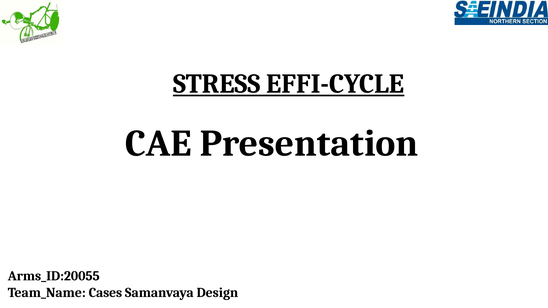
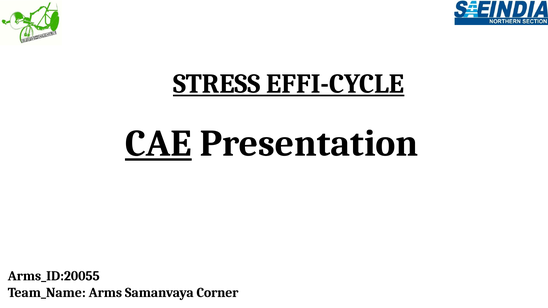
CAE underline: none -> present (158, 144)
Cases: Cases -> Arms (105, 293)
Design: Design -> Corner (217, 293)
